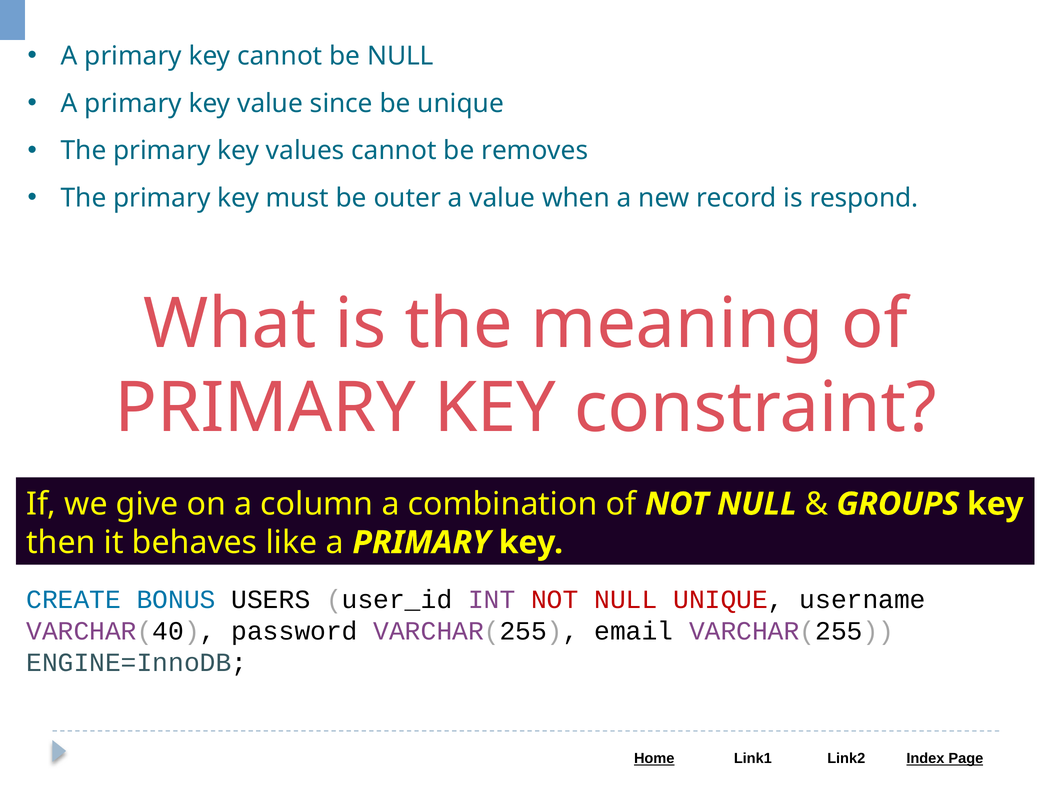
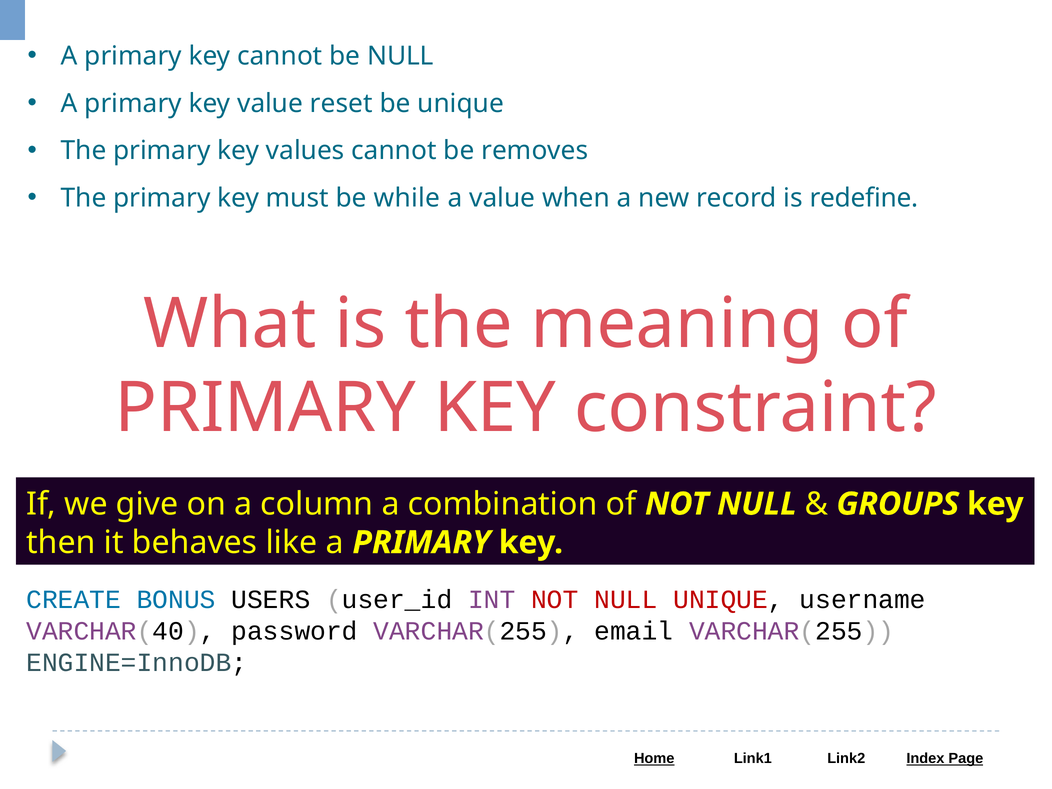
since: since -> reset (341, 103)
outer: outer -> while (407, 198)
respond: respond -> redefine (864, 198)
